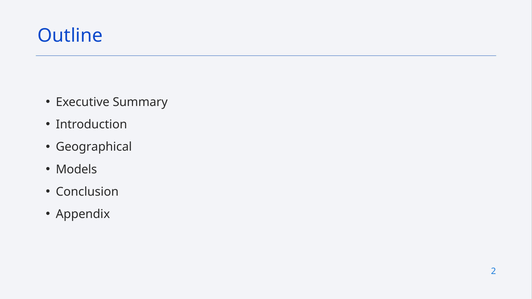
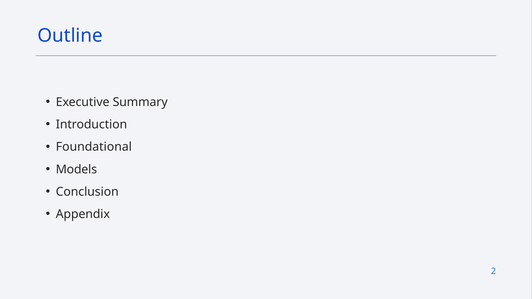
Geographical: Geographical -> Foundational (94, 147)
